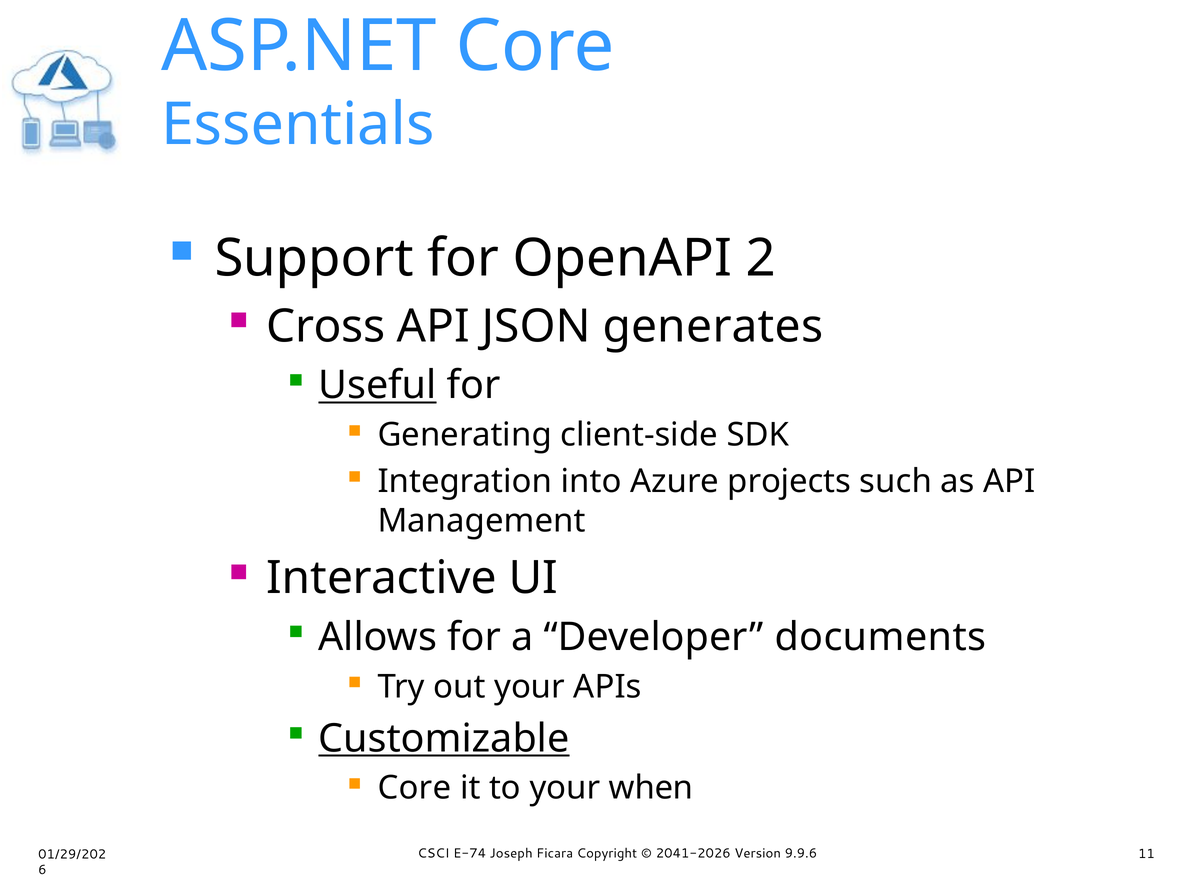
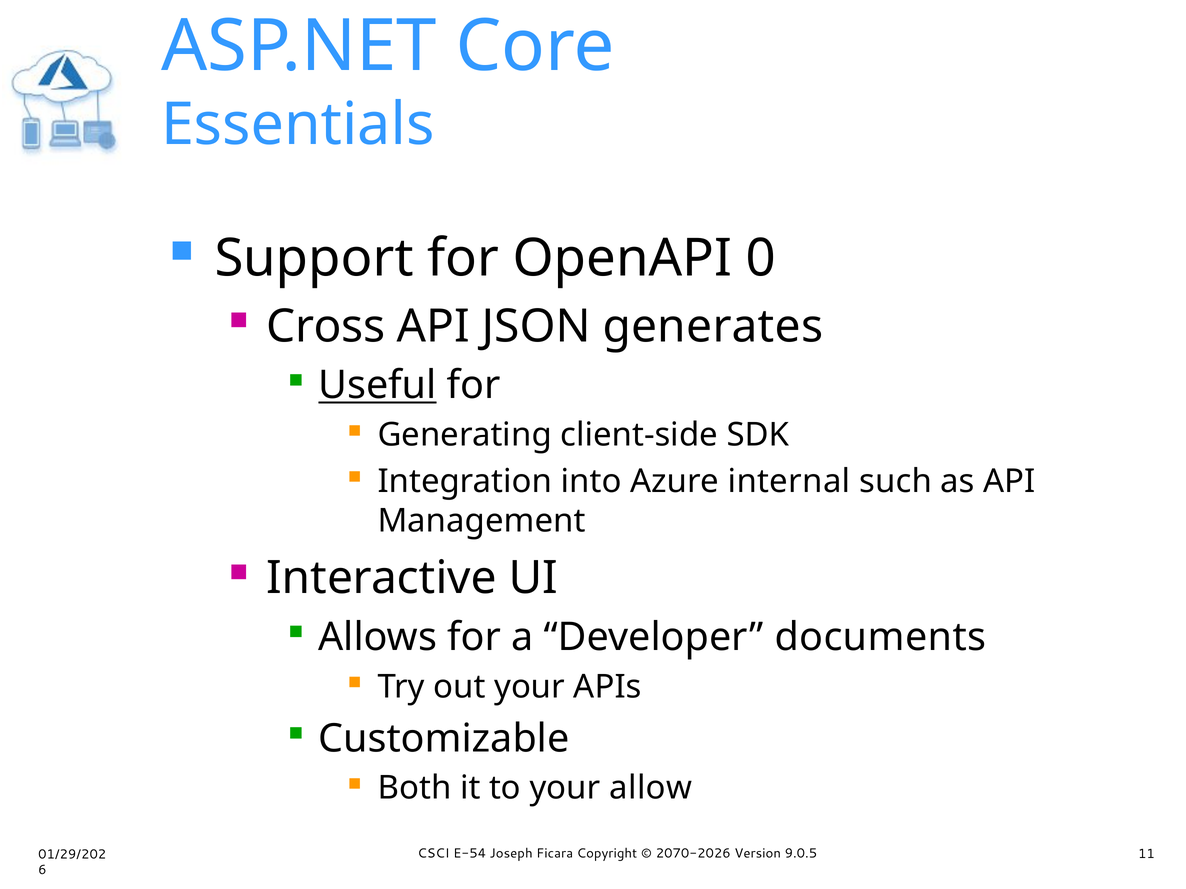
2: 2 -> 0 (761, 259)
projects: projects -> internal (789, 481)
Customizable underline: present -> none (444, 739)
Core: Core -> Both (414, 789)
when: when -> allow (651, 789)
E-74: E-74 -> E-54 (470, 854)
2041-2026: 2041-2026 -> 2070-2026 (693, 854)
9.9.6: 9.9.6 -> 9.0.5 (801, 854)
